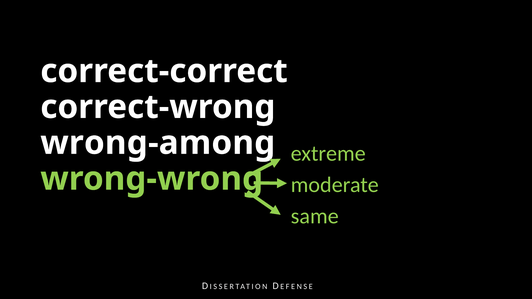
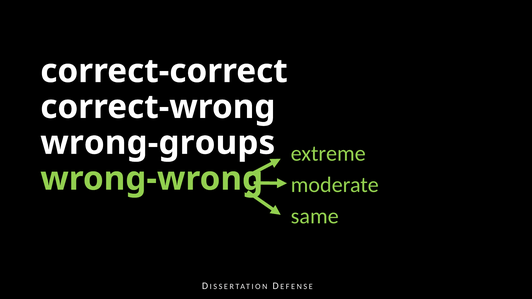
wrong-among: wrong-among -> wrong-groups (158, 143)
